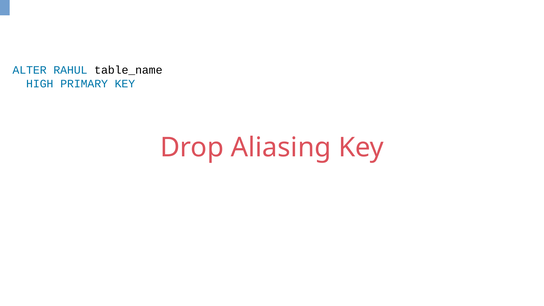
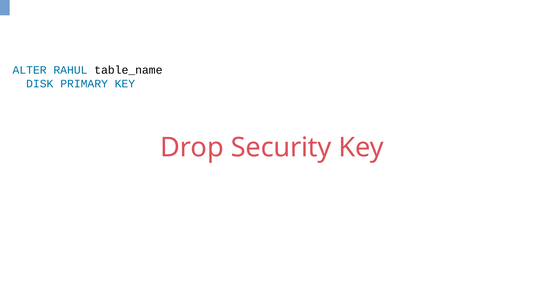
HIGH: HIGH -> DISK (40, 84)
Aliasing: Aliasing -> Security (281, 148)
